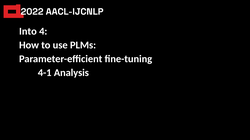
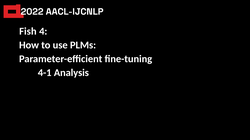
Into: Into -> Fish (28, 31)
